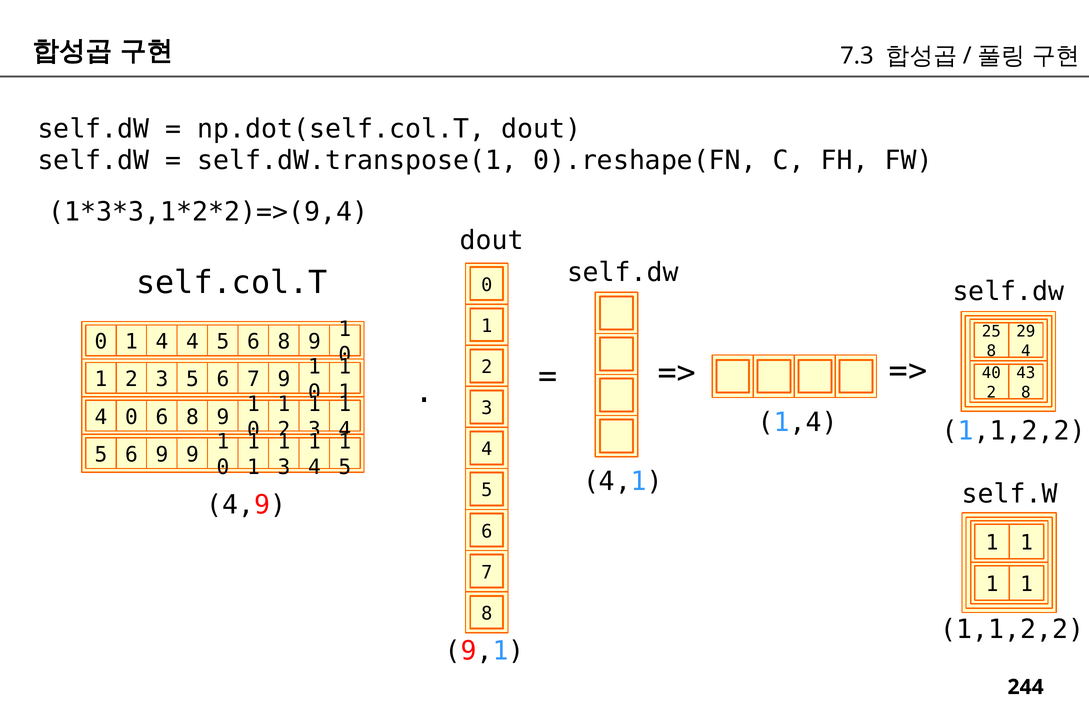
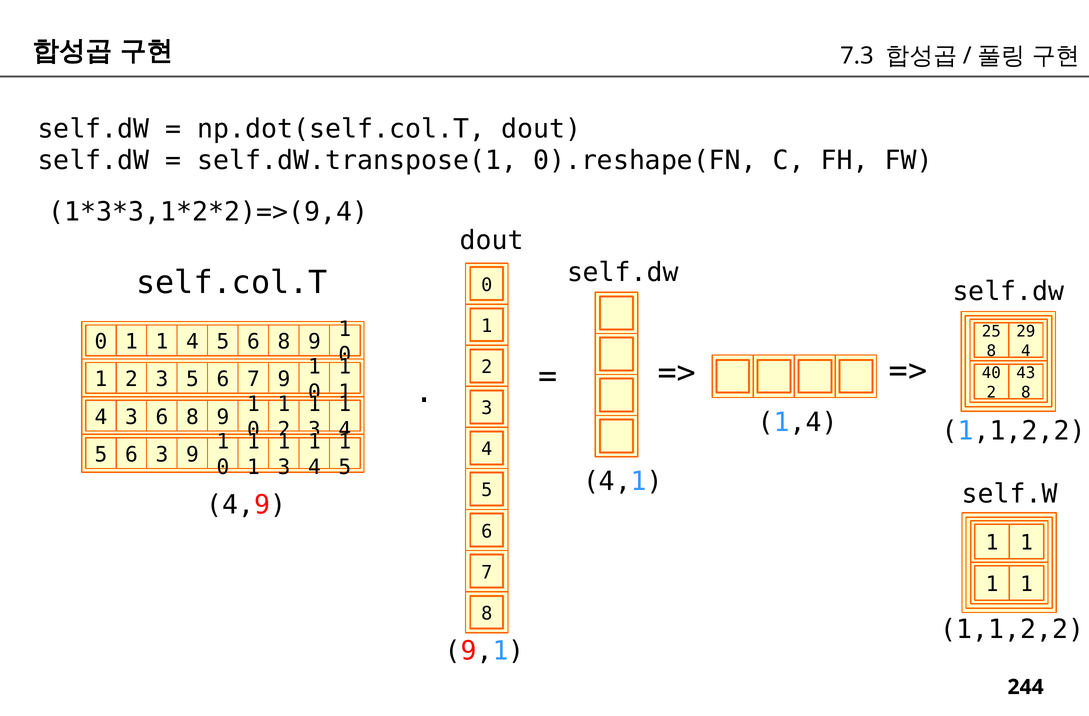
4: 4 -> 1 (162, 341)
4 0: 0 -> 3 (131, 417)
6 9: 9 -> 3 (162, 454)
